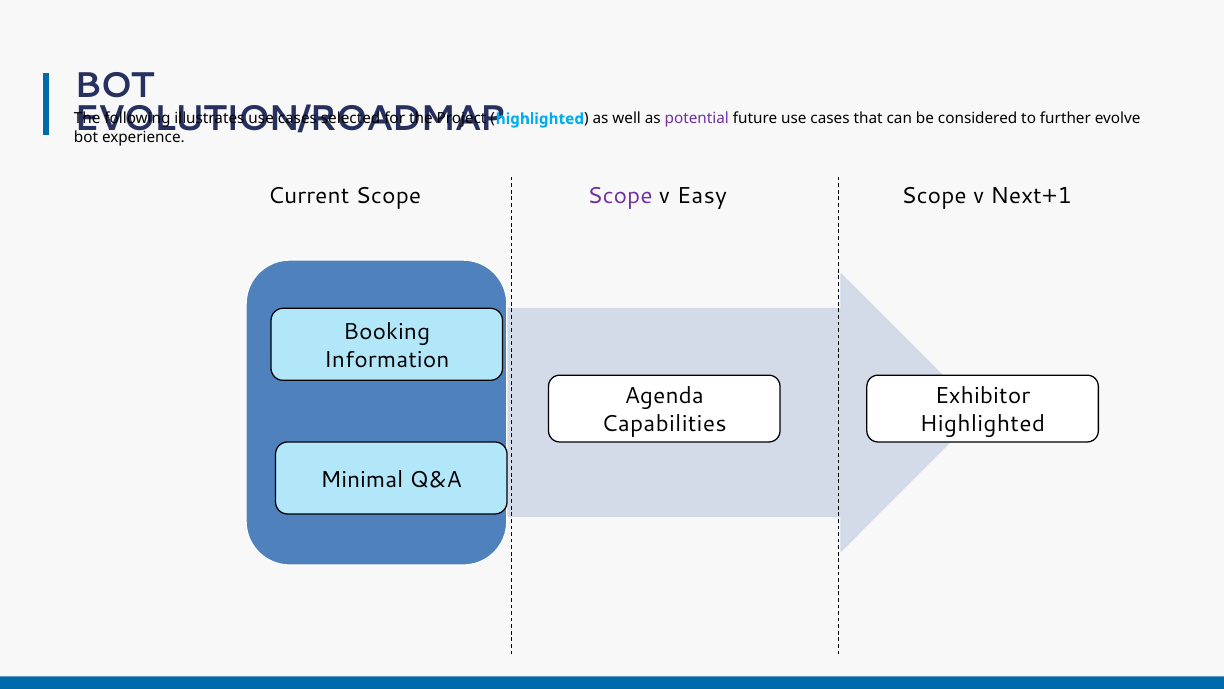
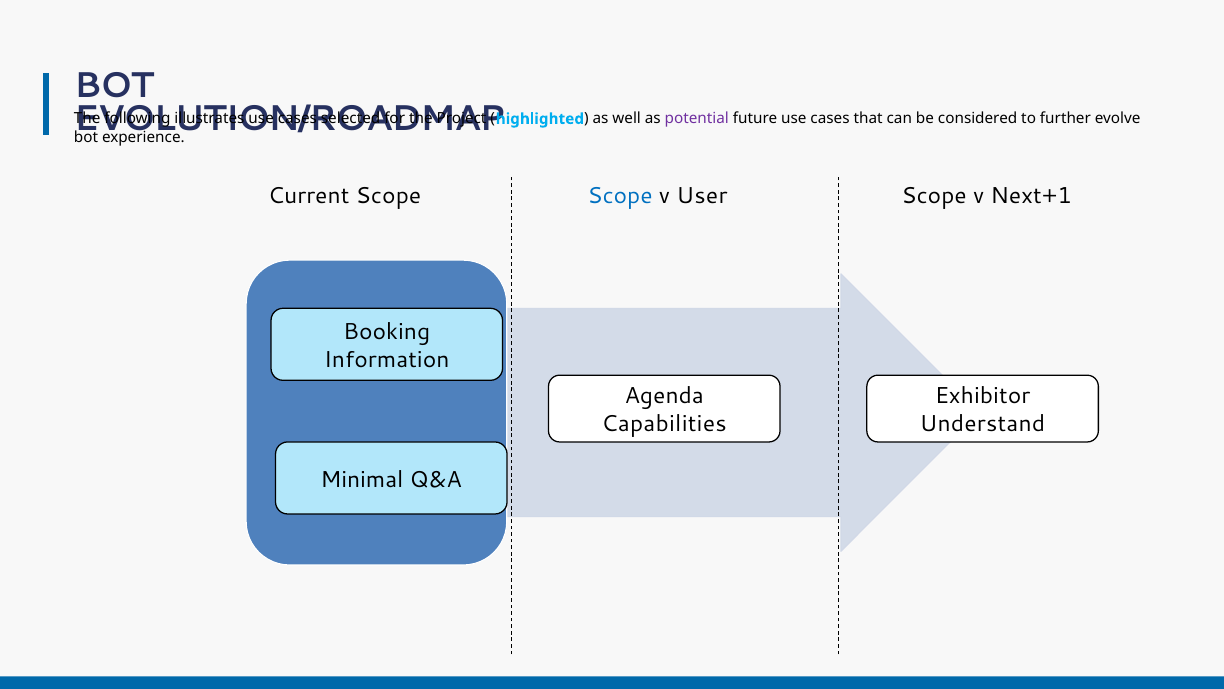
Scope colour: purple -> blue (620, 195)
Easy: Easy -> User (702, 195)
Highlighted: Highlighted -> Understand (982, 424)
